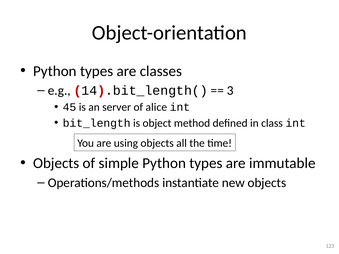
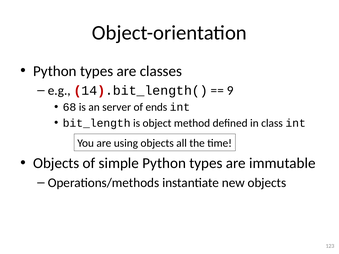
3: 3 -> 9 (230, 91)
45: 45 -> 68 (69, 107)
alice: alice -> ends (156, 107)
